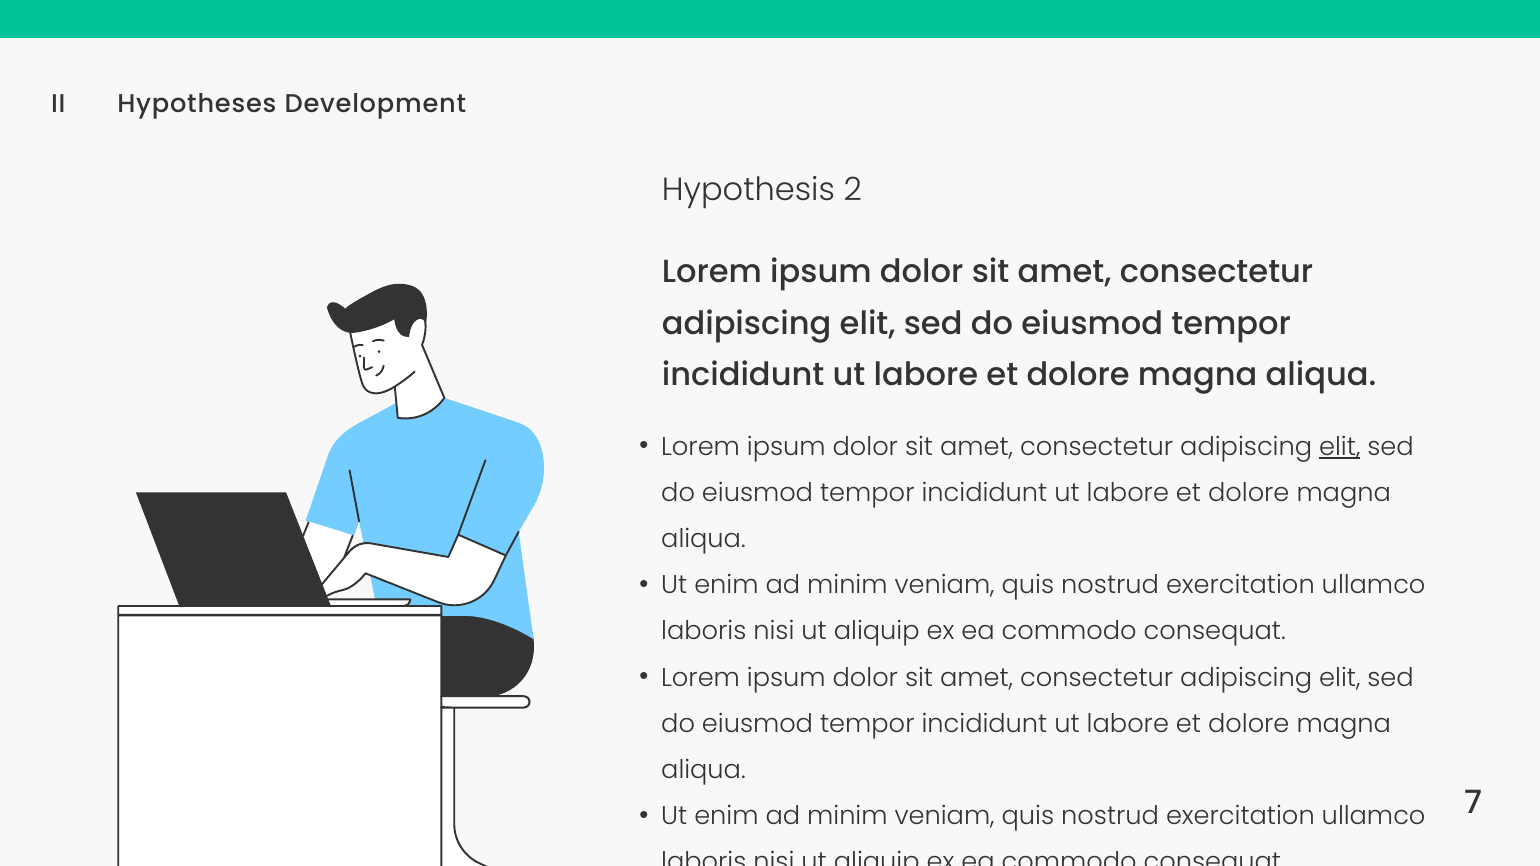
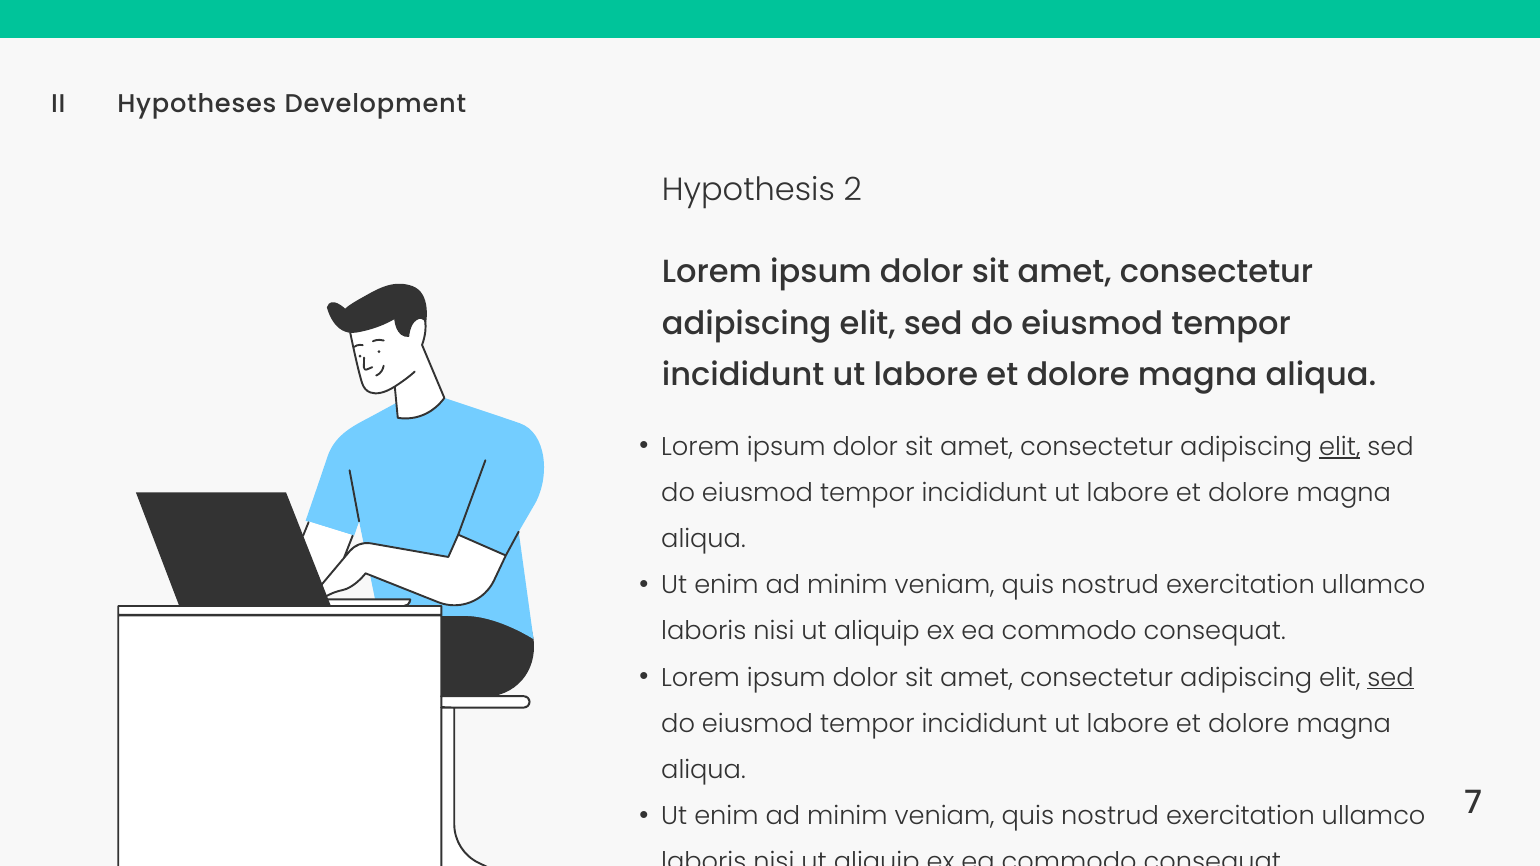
sed underline: none -> present (1391, 678)
